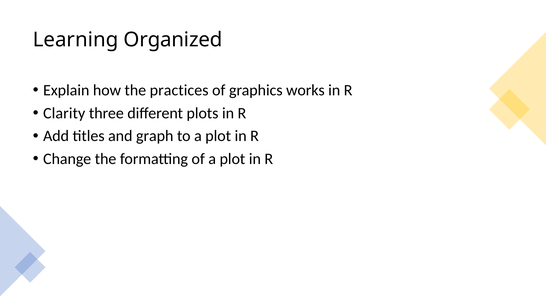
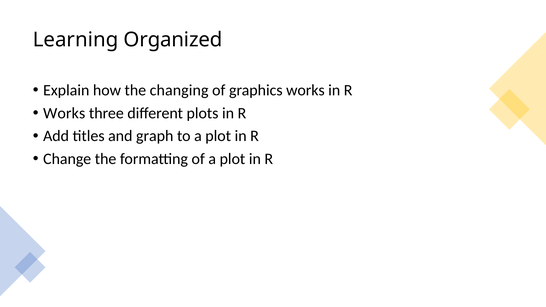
practices: practices -> changing (179, 90)
Clarity: Clarity -> Works (64, 113)
